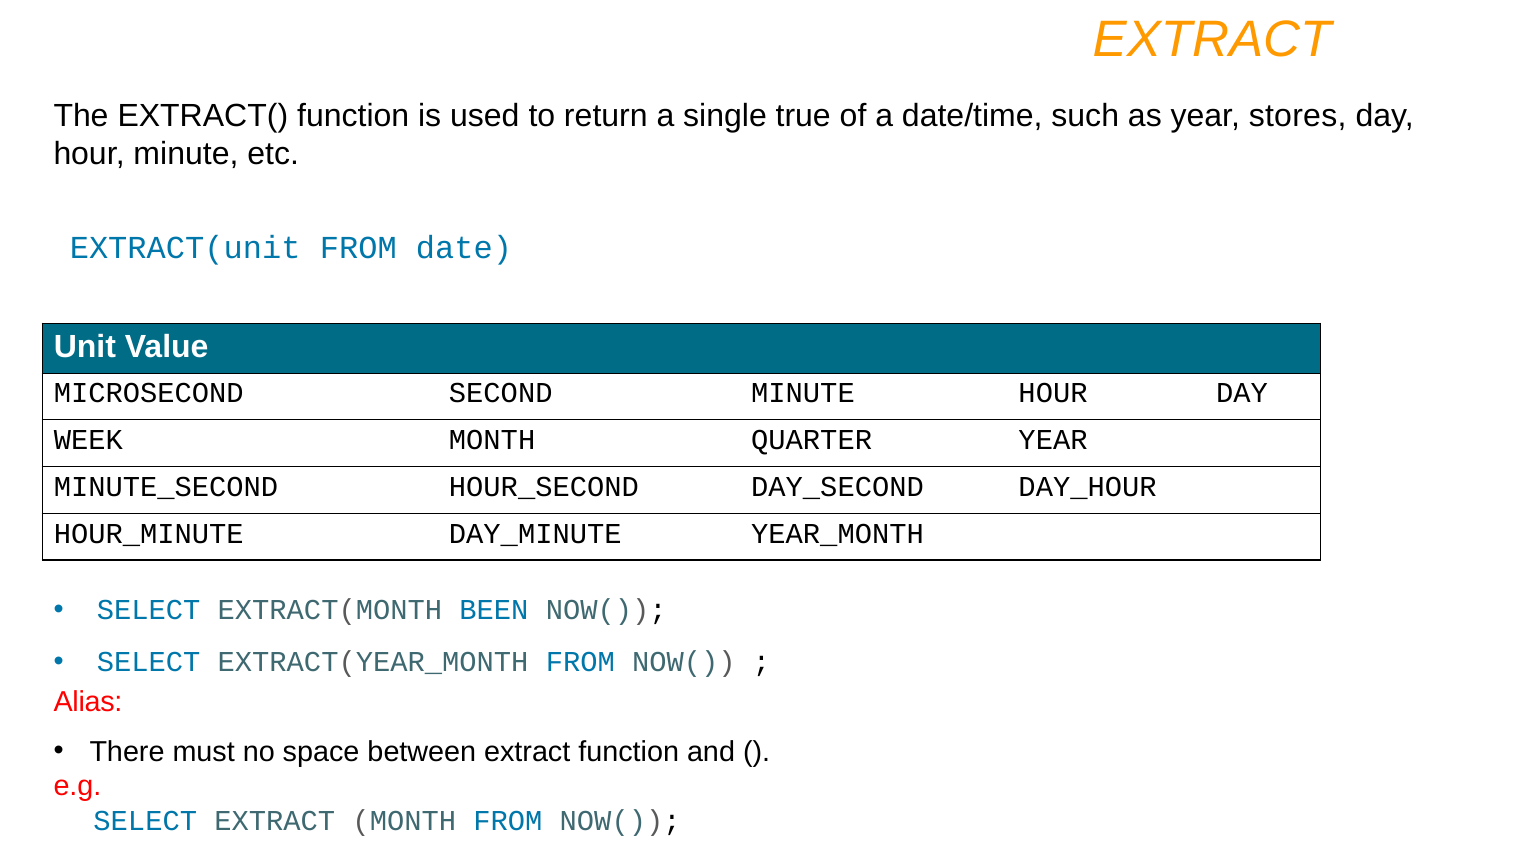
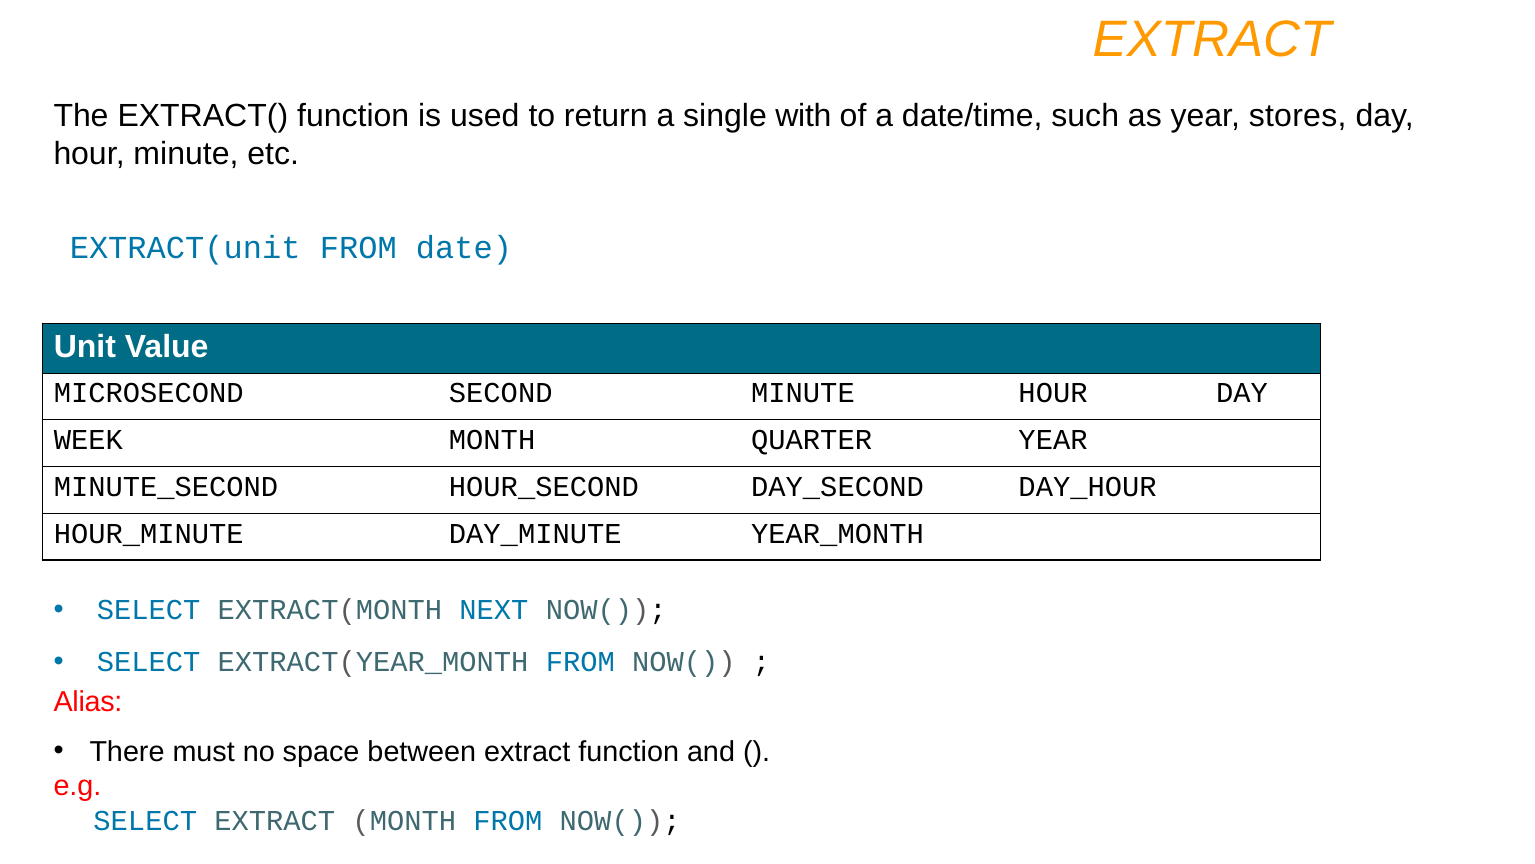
true: true -> with (803, 116)
BEEN: BEEN -> NEXT (494, 610)
